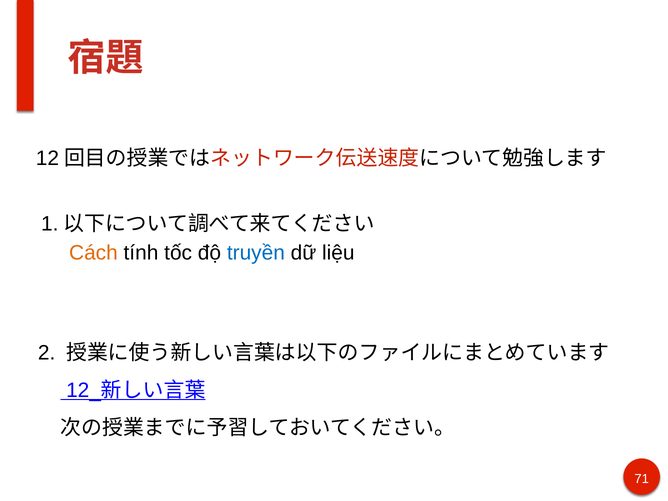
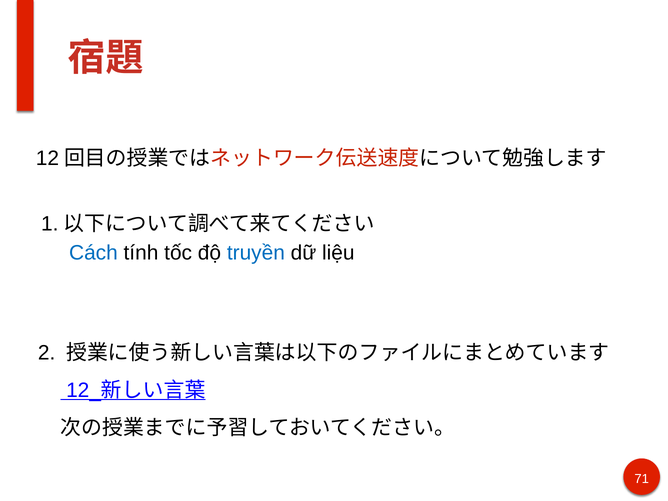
Cách colour: orange -> blue (93, 253)
